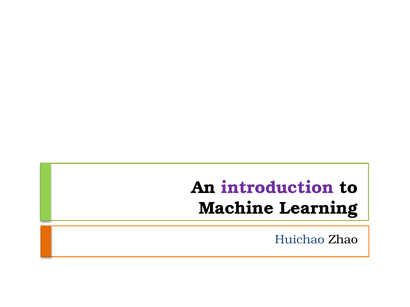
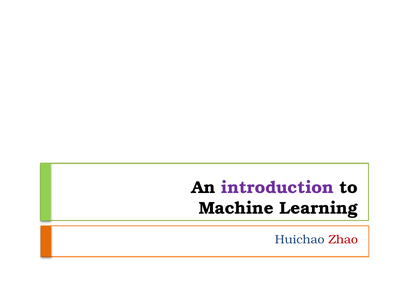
Zhao colour: black -> red (343, 240)
